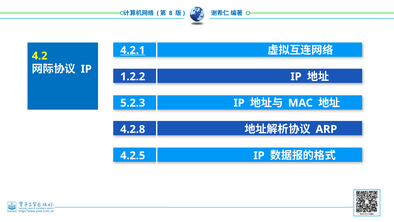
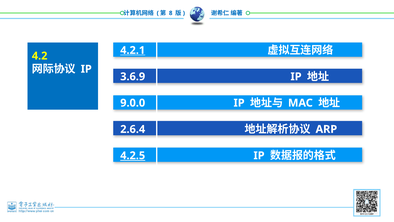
1.2.2: 1.2.2 -> 3.6.9 (133, 77)
5.2.3: 5.2.3 -> 9.0.0 (133, 103)
4.2.8: 4.2.8 -> 2.6.4 (133, 129)
4.2.5 underline: none -> present (133, 155)
